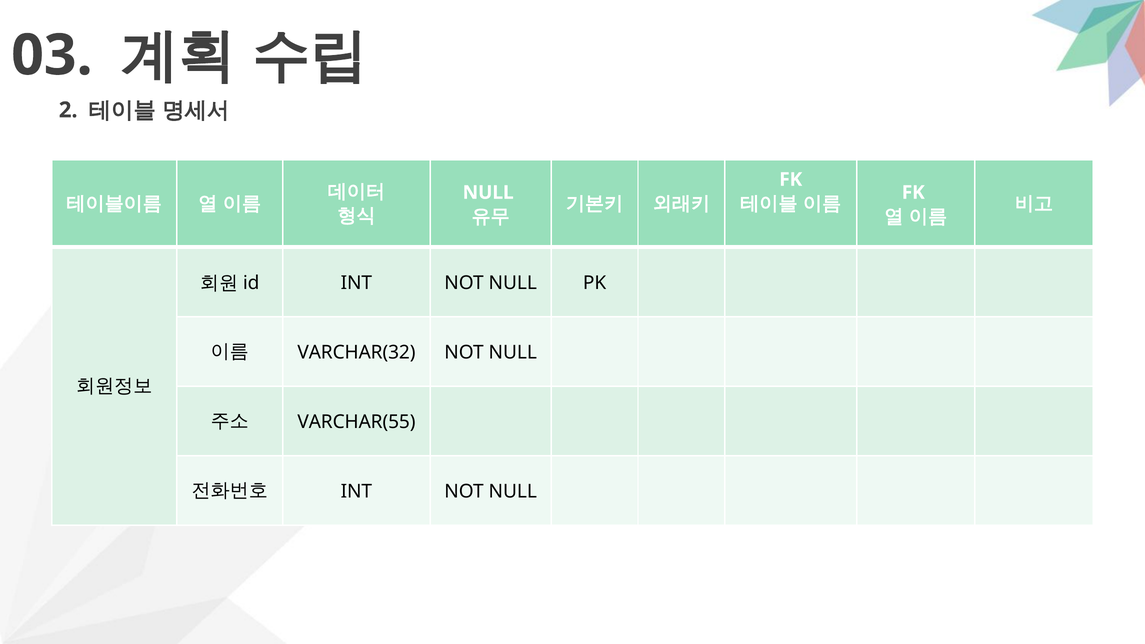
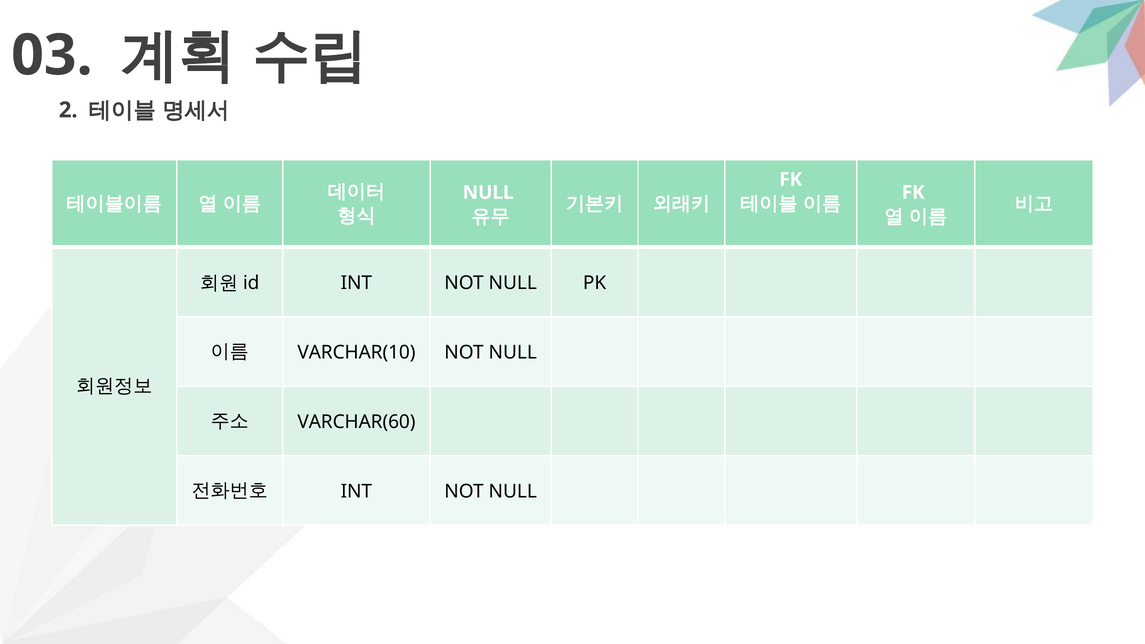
VARCHAR(32: VARCHAR(32 -> VARCHAR(10 (356, 353)
VARCHAR(55: VARCHAR(55 -> VARCHAR(60 (356, 422)
